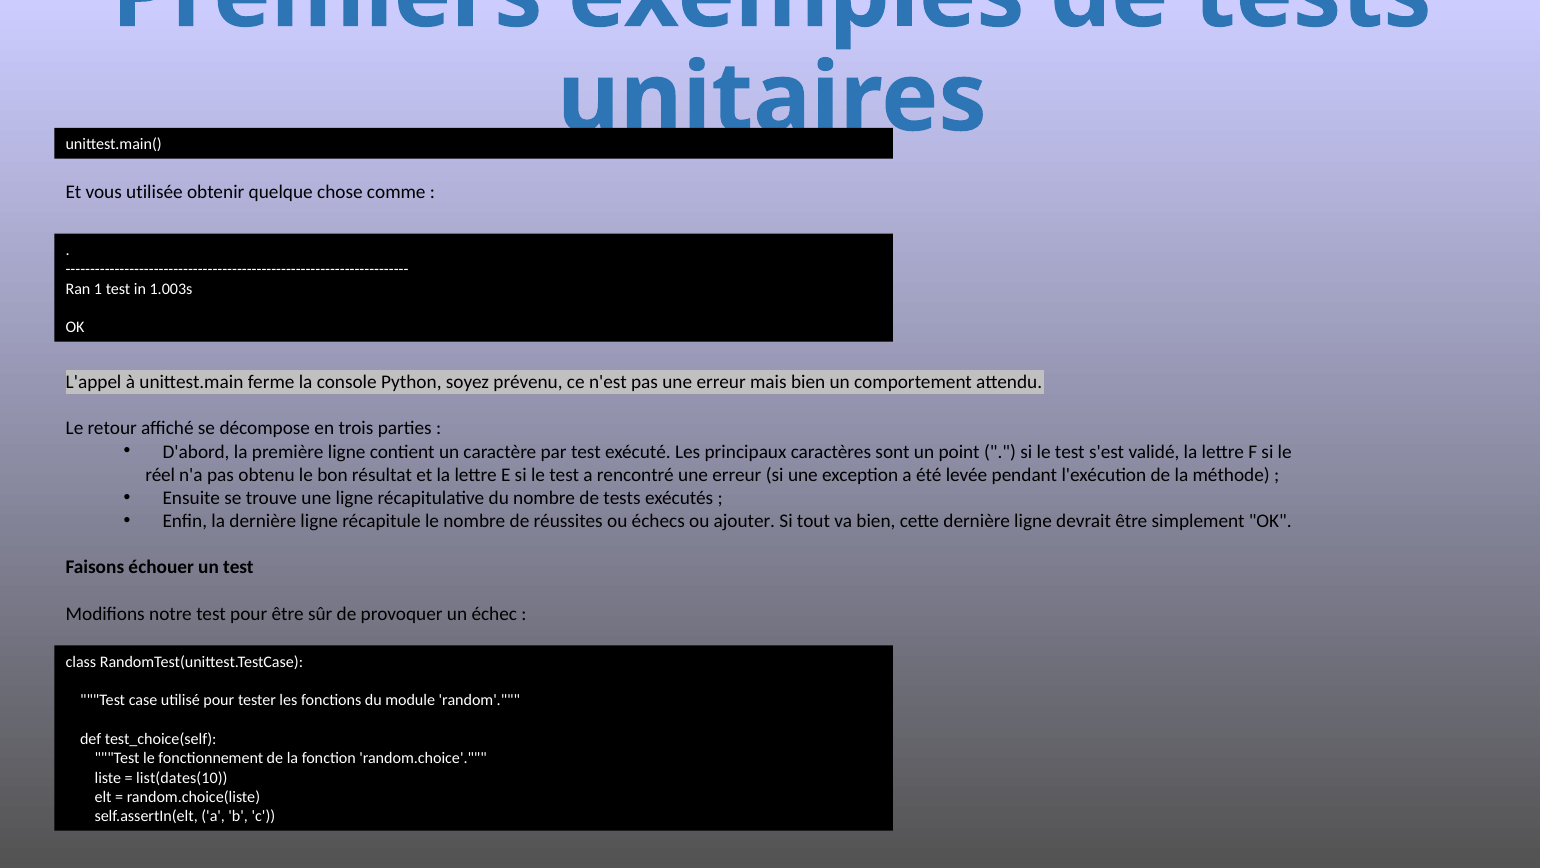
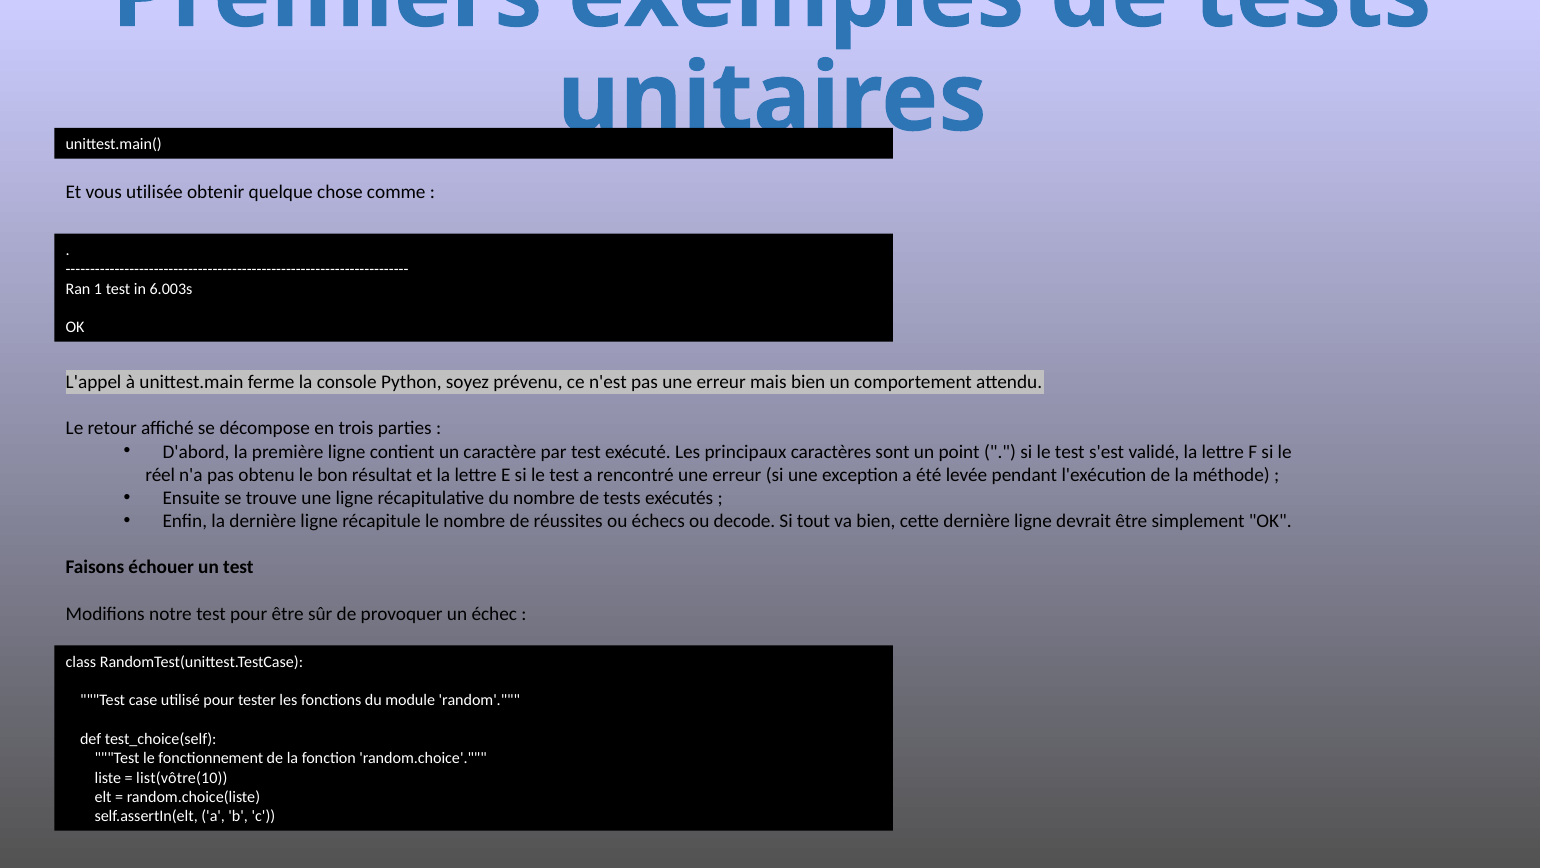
1.003s: 1.003s -> 6.003s (171, 289)
ajouter: ajouter -> decode (744, 521)
list(dates(10: list(dates(10 -> list(vôtre(10 (182, 778)
